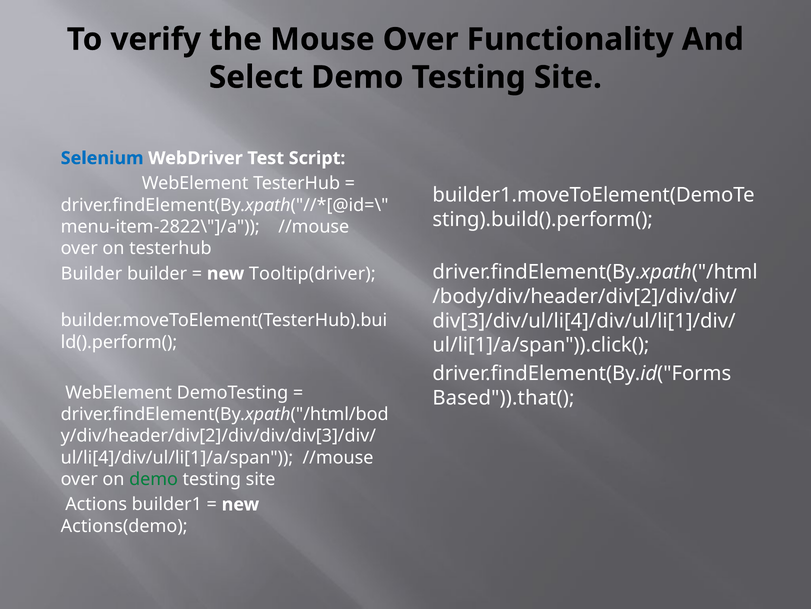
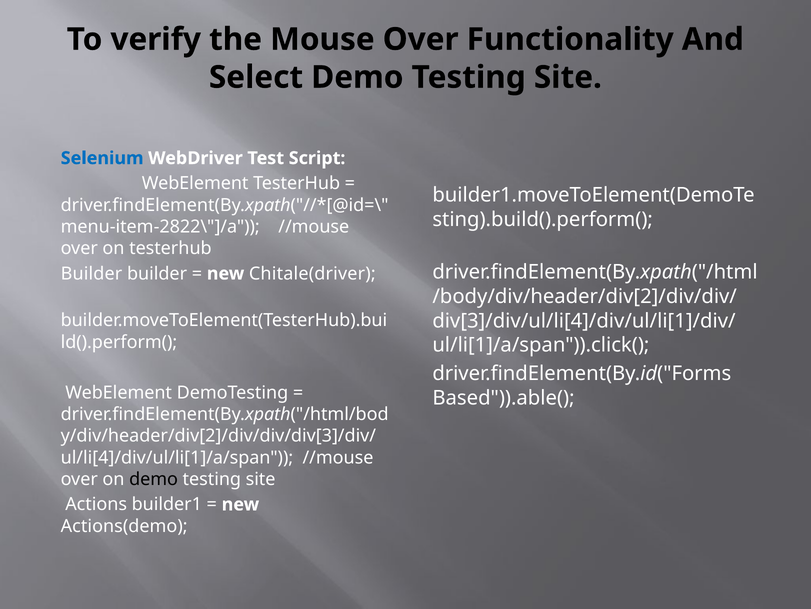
Tooltip(driver: Tooltip(driver -> Chitale(driver (312, 273)
Based")).that(: Based")).that( -> Based")).able( (504, 397)
demo colour: green -> black (154, 479)
